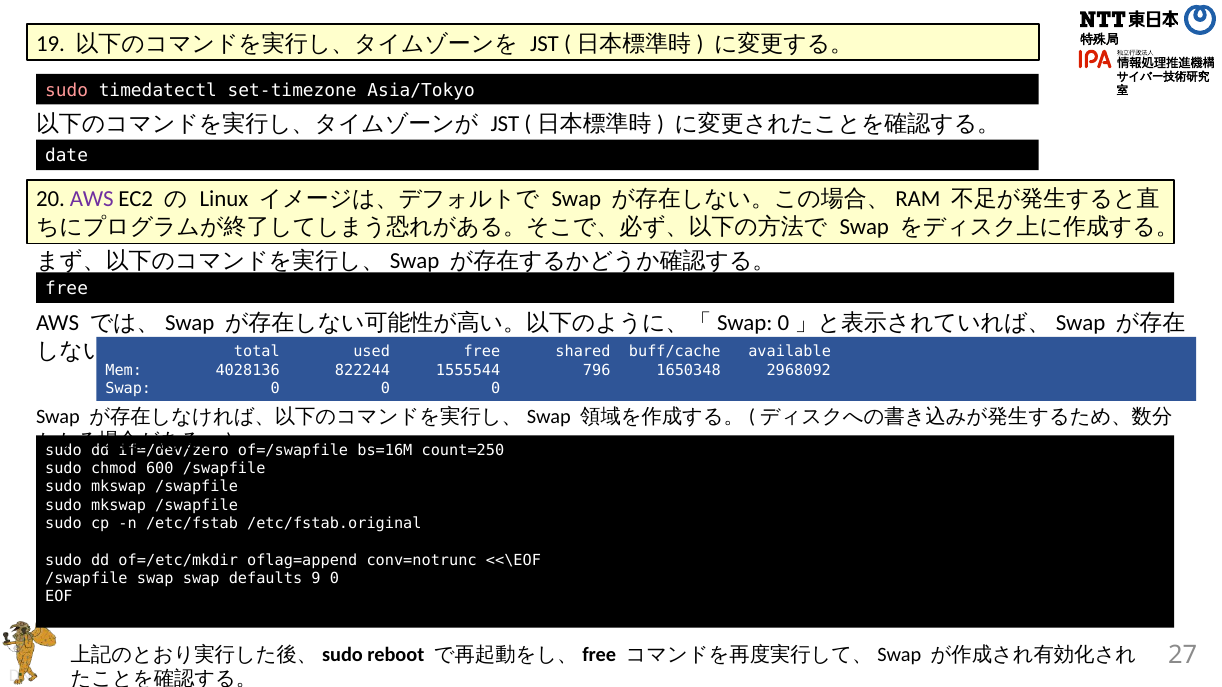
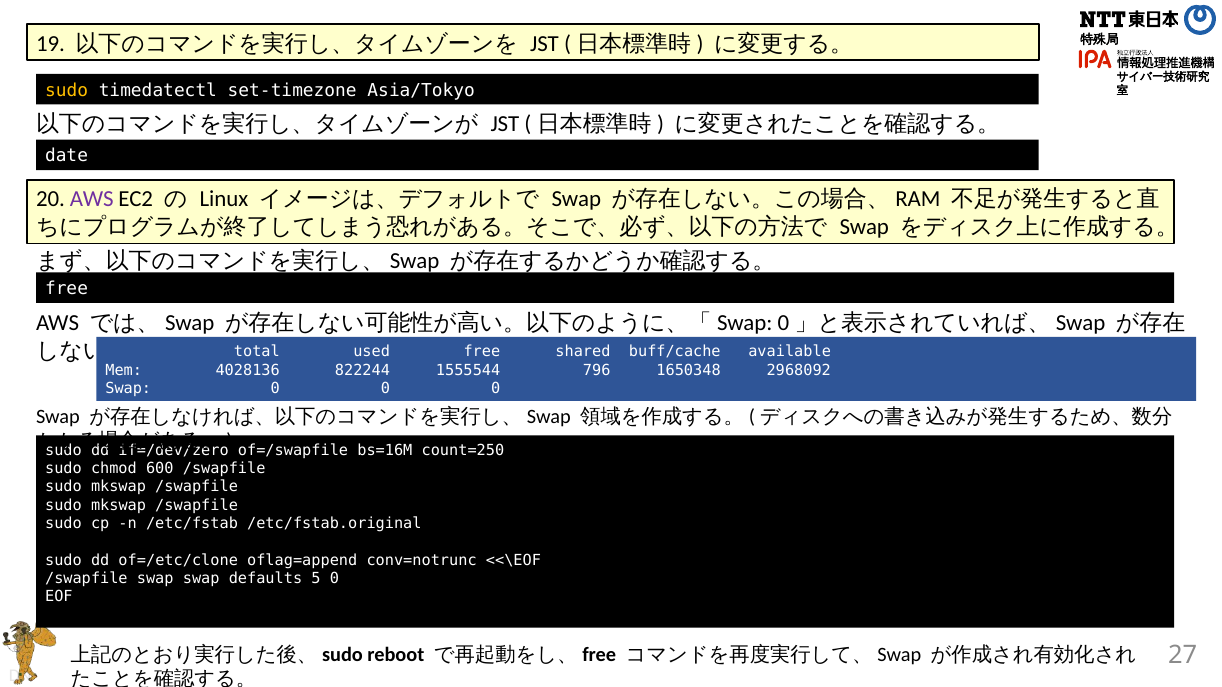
sudo colour: pink -> yellow (67, 90)
of=/etc/mkdir: of=/etc/mkdir -> of=/etc/clone (178, 560)
9: 9 -> 5 (316, 579)
